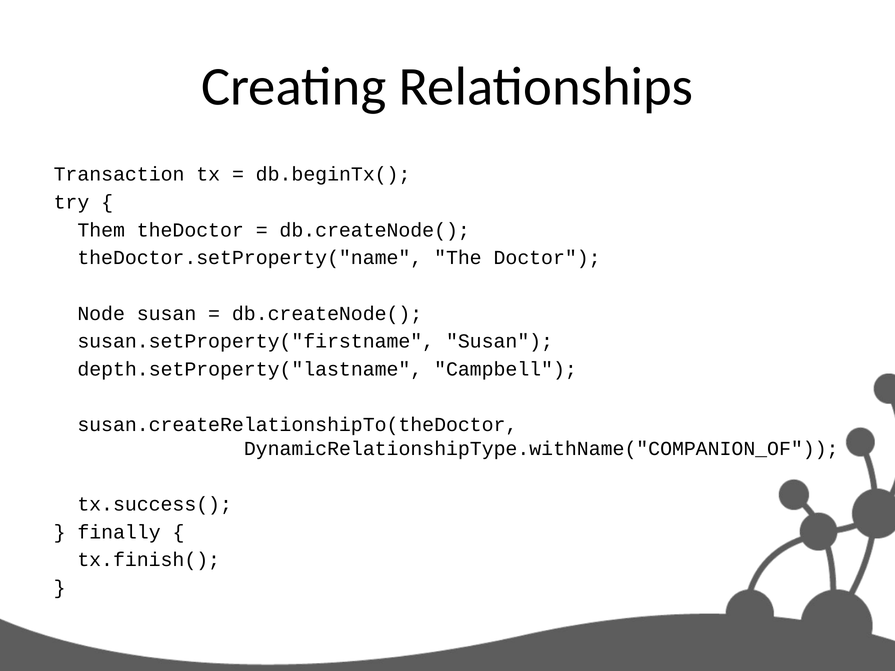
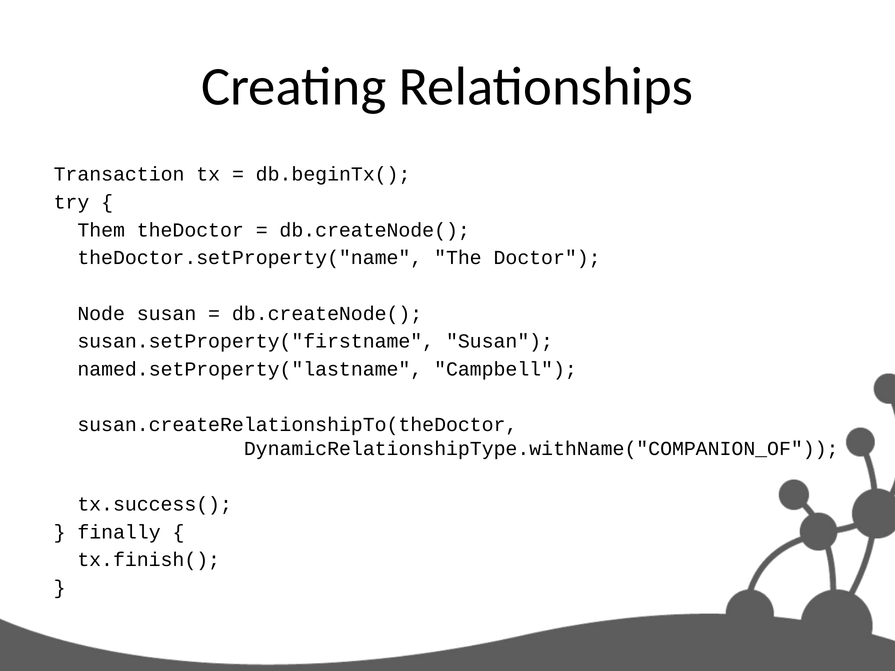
depth.setProperty("lastname: depth.setProperty("lastname -> named.setProperty("lastname (250, 369)
